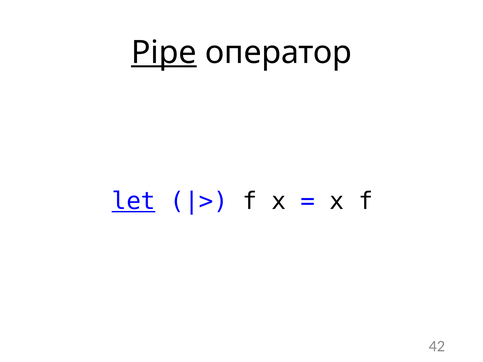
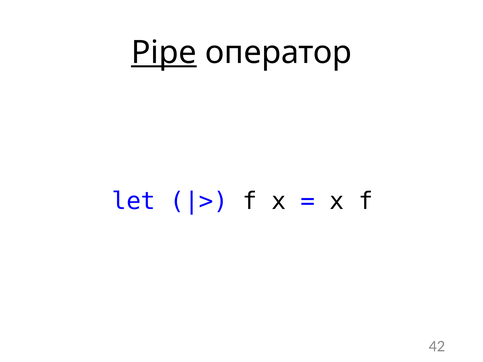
let underline: present -> none (134, 201)
